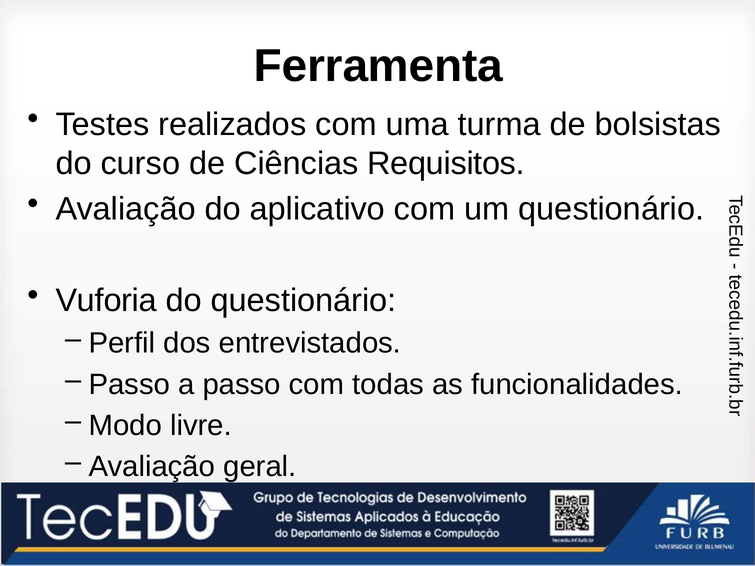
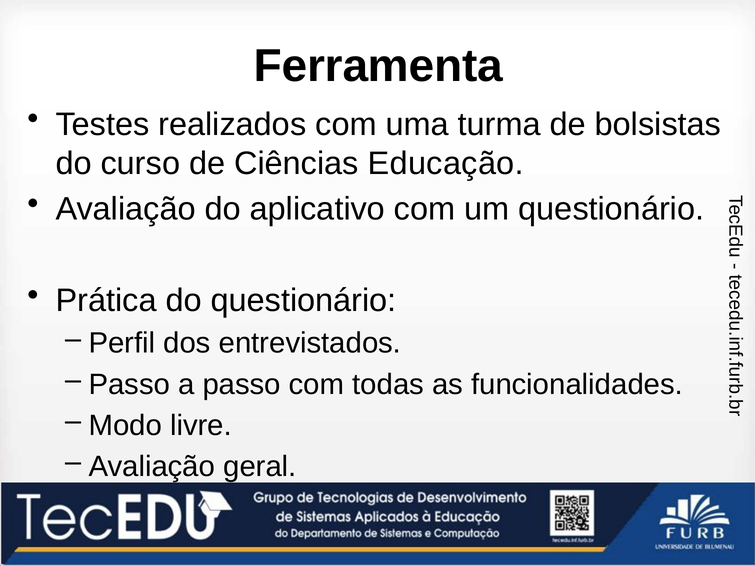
Requisitos: Requisitos -> Educação (446, 163)
Vuforia: Vuforia -> Prática (106, 301)
